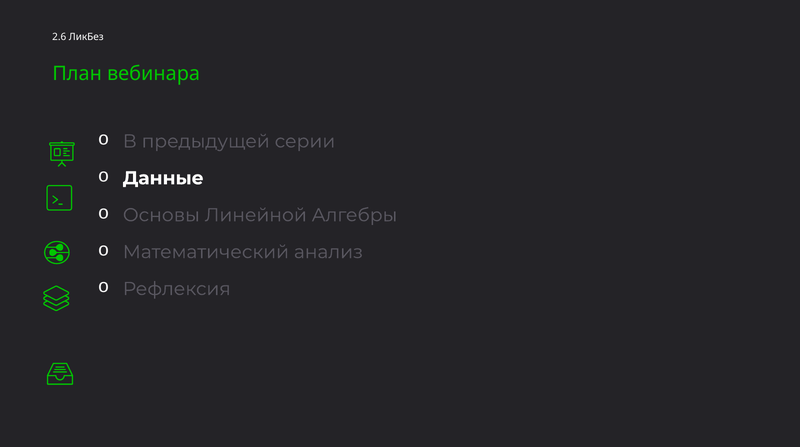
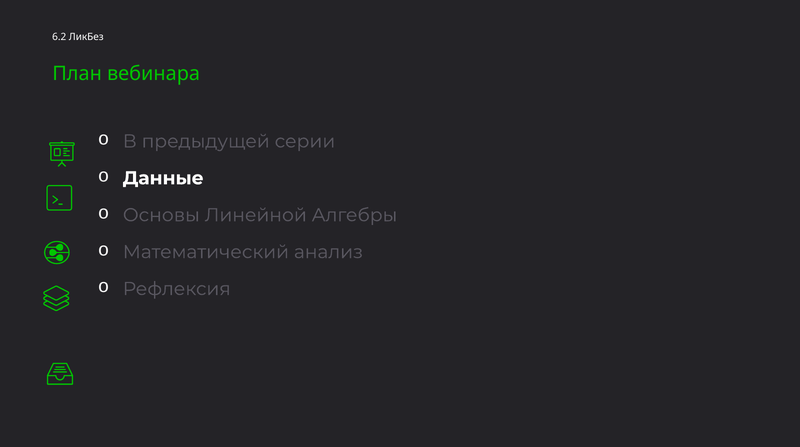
2.6: 2.6 -> 6.2 (59, 37)
